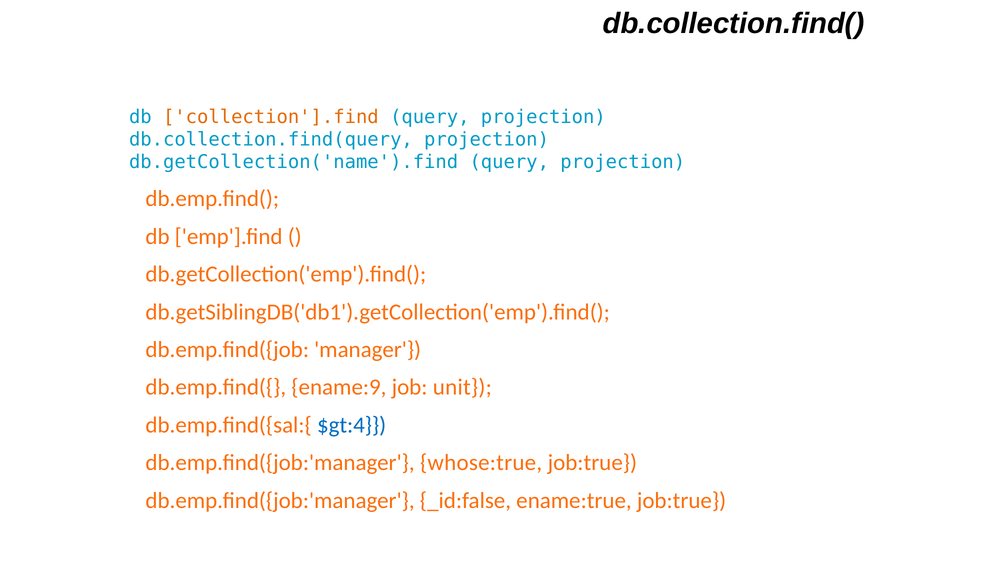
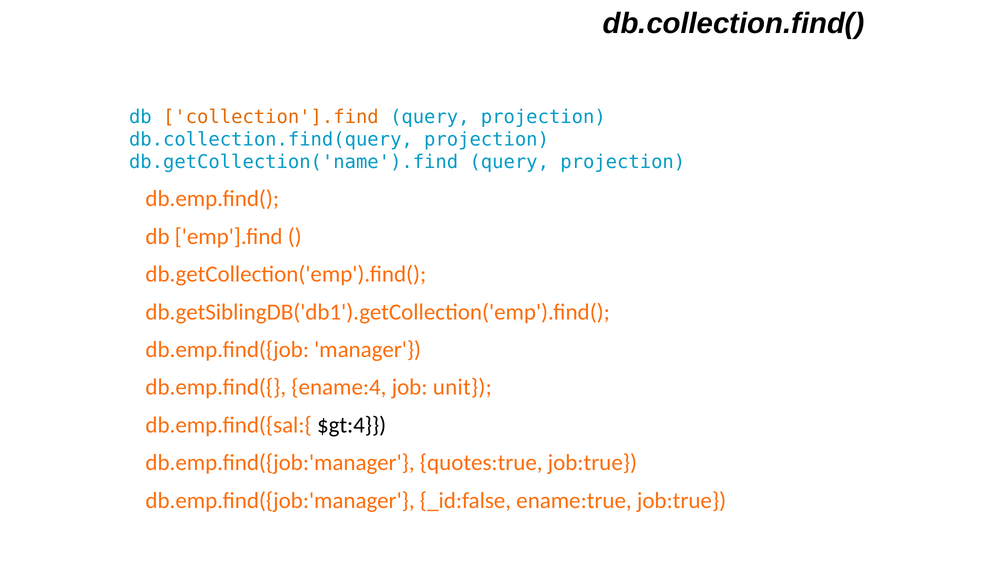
ename:9: ename:9 -> ename:4 (339, 387)
$gt:4 colour: blue -> black (352, 425)
whose:true: whose:true -> quotes:true (481, 463)
